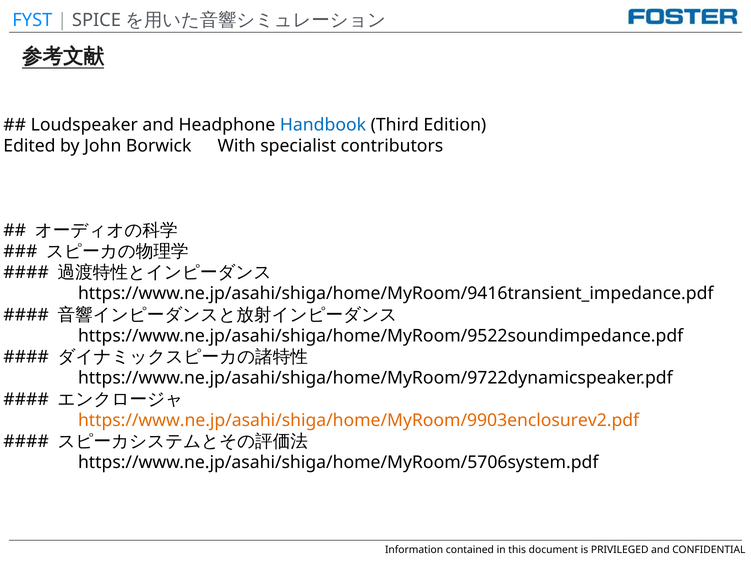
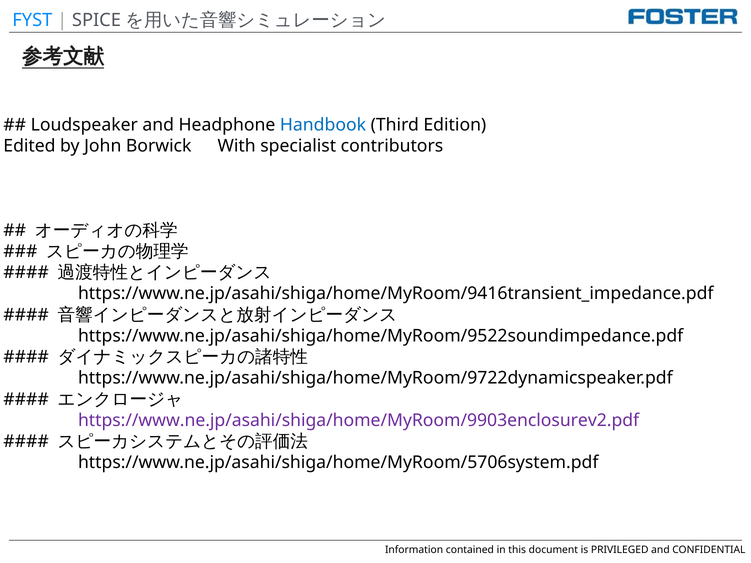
https://www.ne.jp/asahi/shiga/home/MyRoom/9903enclosurev2.pdf colour: orange -> purple (359, 421)
